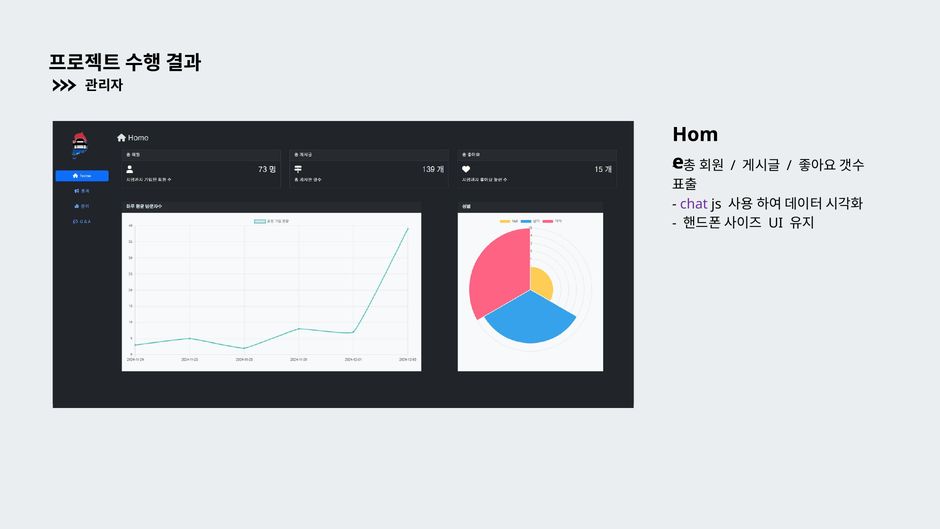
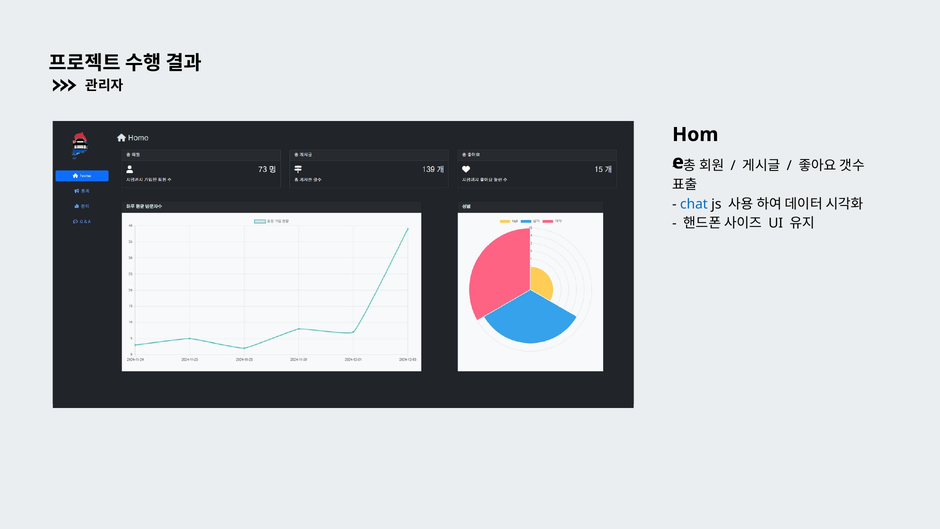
chat colour: purple -> blue (694, 204)
